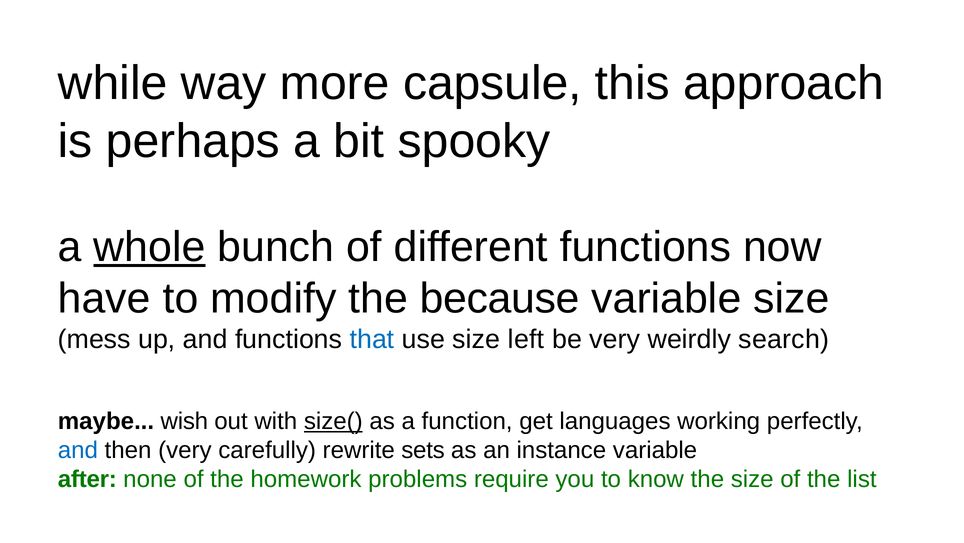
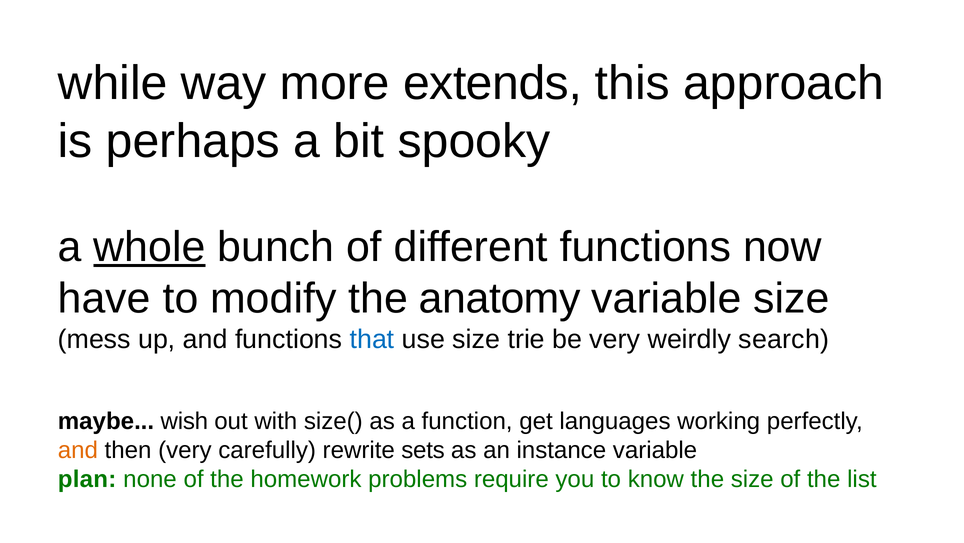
capsule: capsule -> extends (493, 83)
because: because -> anatomy (500, 298)
left: left -> trie (526, 339)
size( underline: present -> none (333, 421)
and colour: blue -> orange (78, 450)
after: after -> plan (87, 478)
